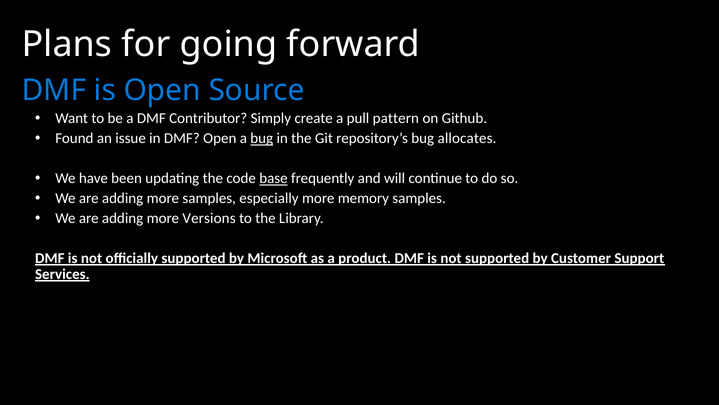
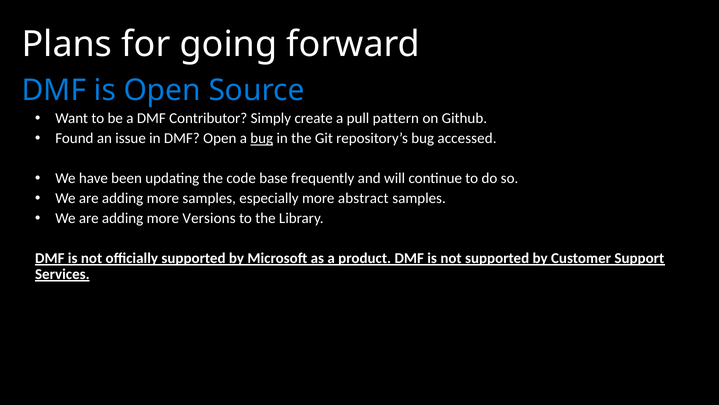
allocates: allocates -> accessed (467, 138)
base underline: present -> none (273, 178)
memory: memory -> abstract (363, 198)
